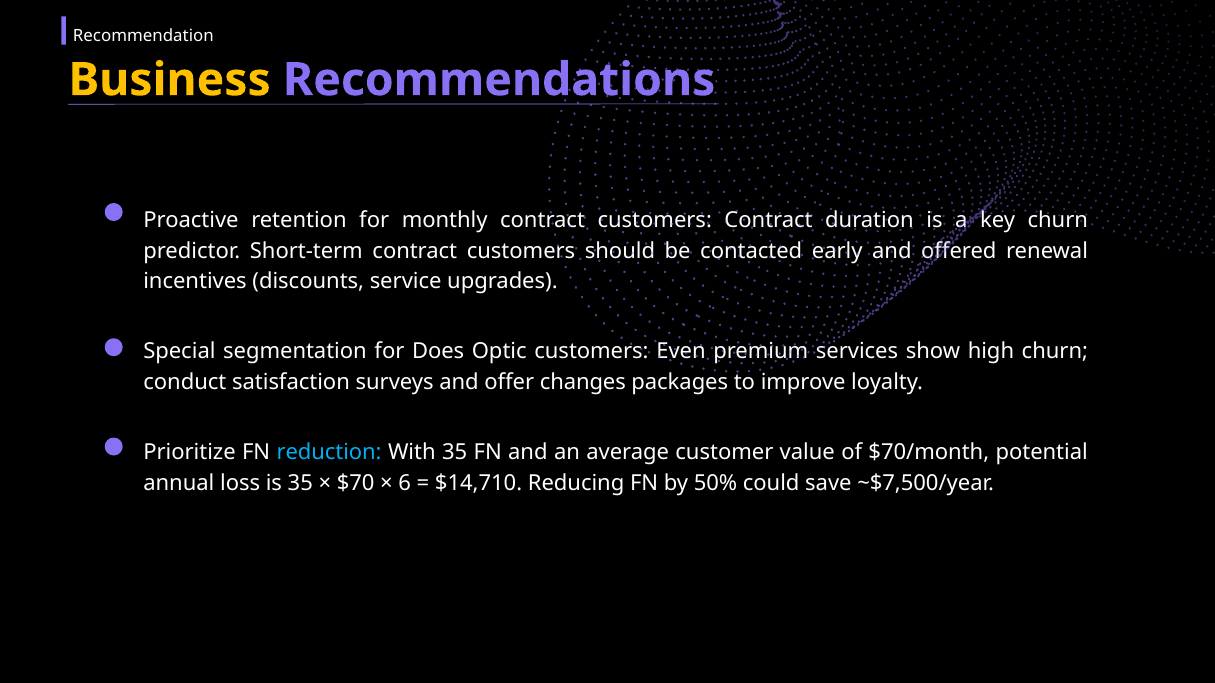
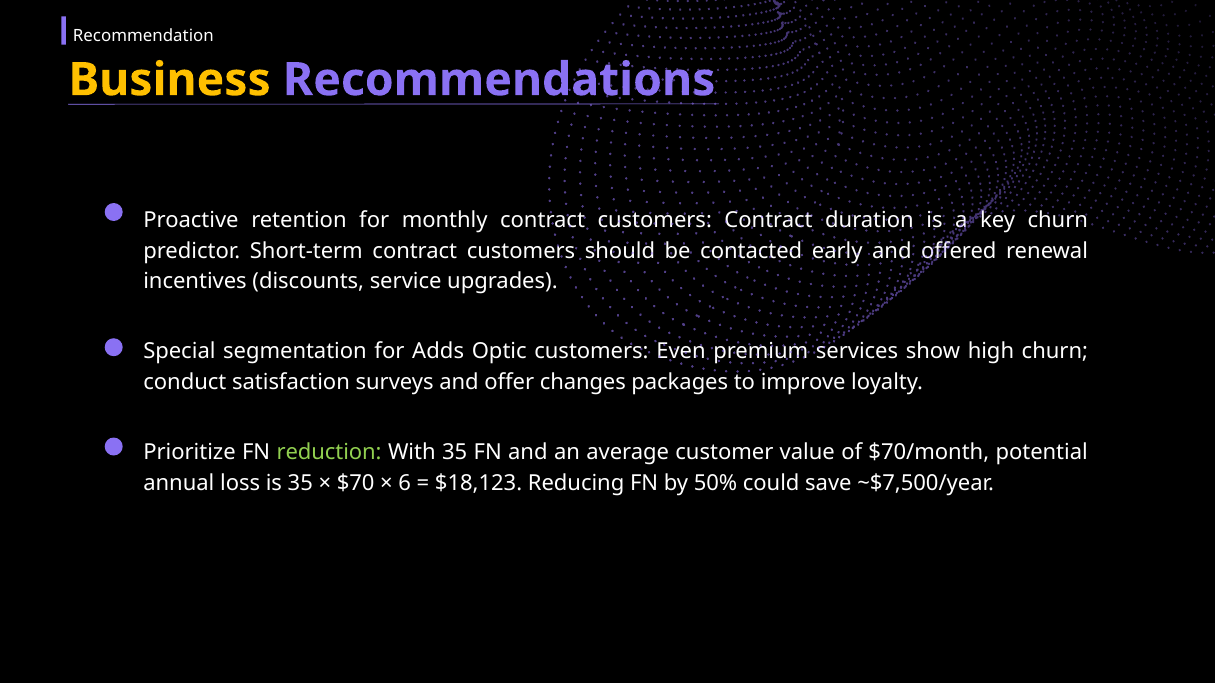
Does: Does -> Adds (438, 352)
reduction colour: light blue -> light green (329, 453)
$14,710: $14,710 -> $18,123 (479, 483)
